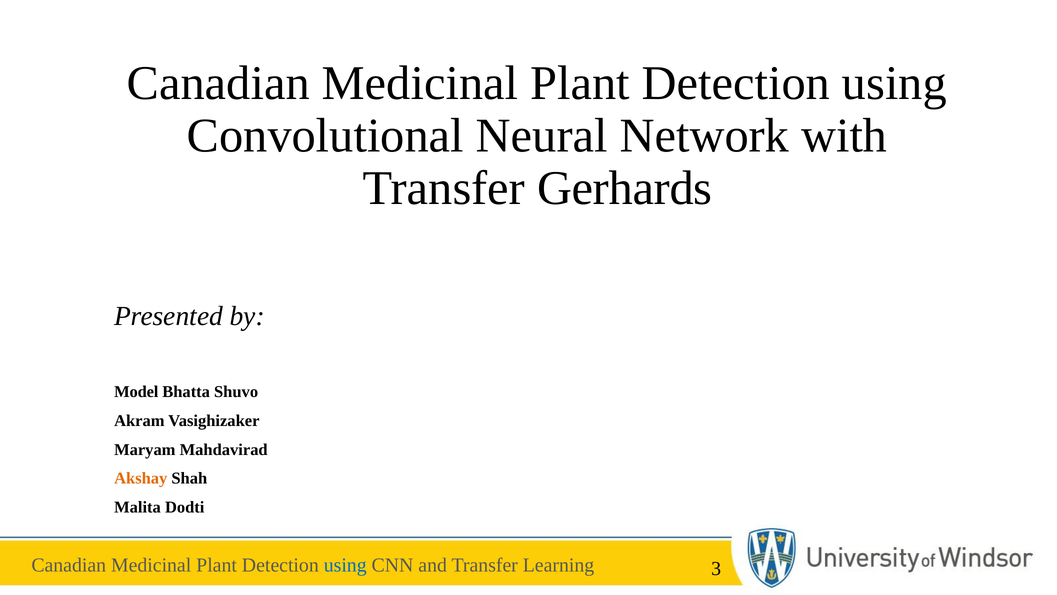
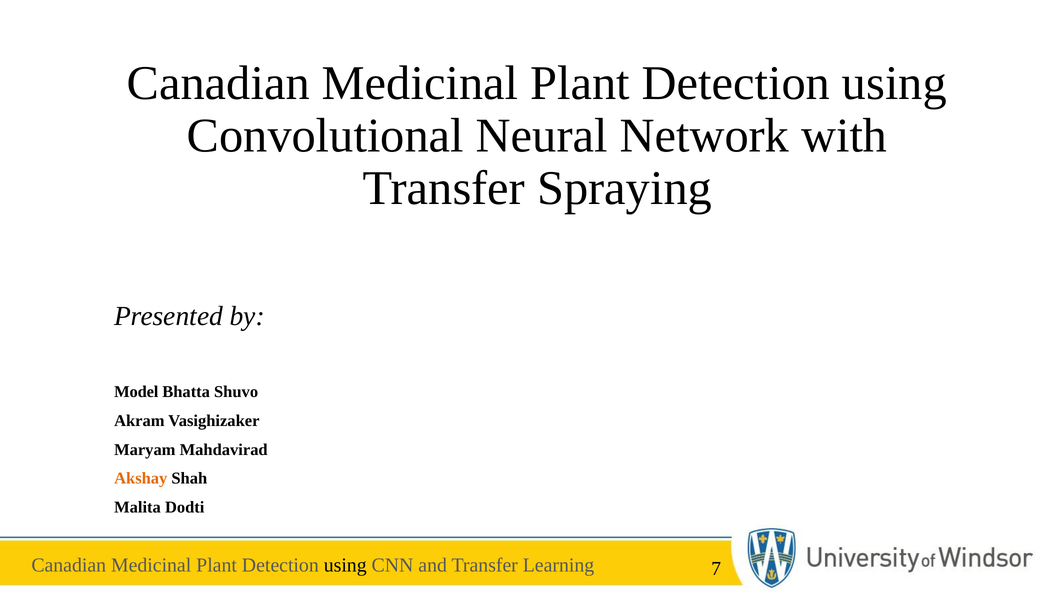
Gerhards: Gerhards -> Spraying (625, 188)
using colour: blue -> black (345, 565)
3: 3 -> 7 (716, 568)
